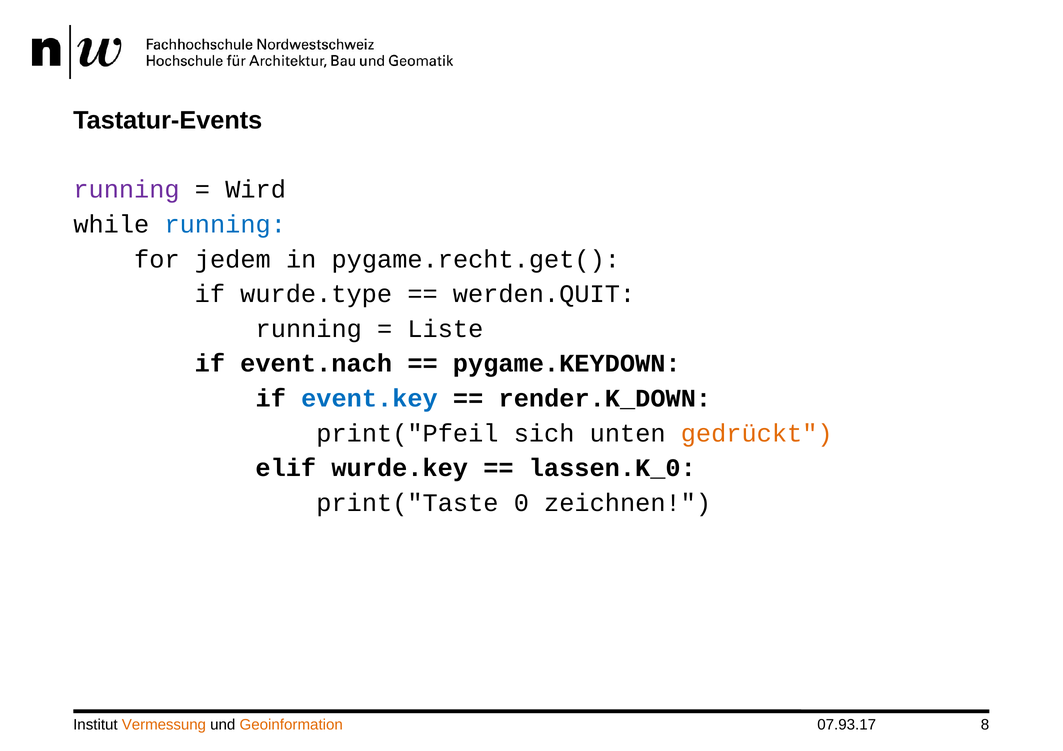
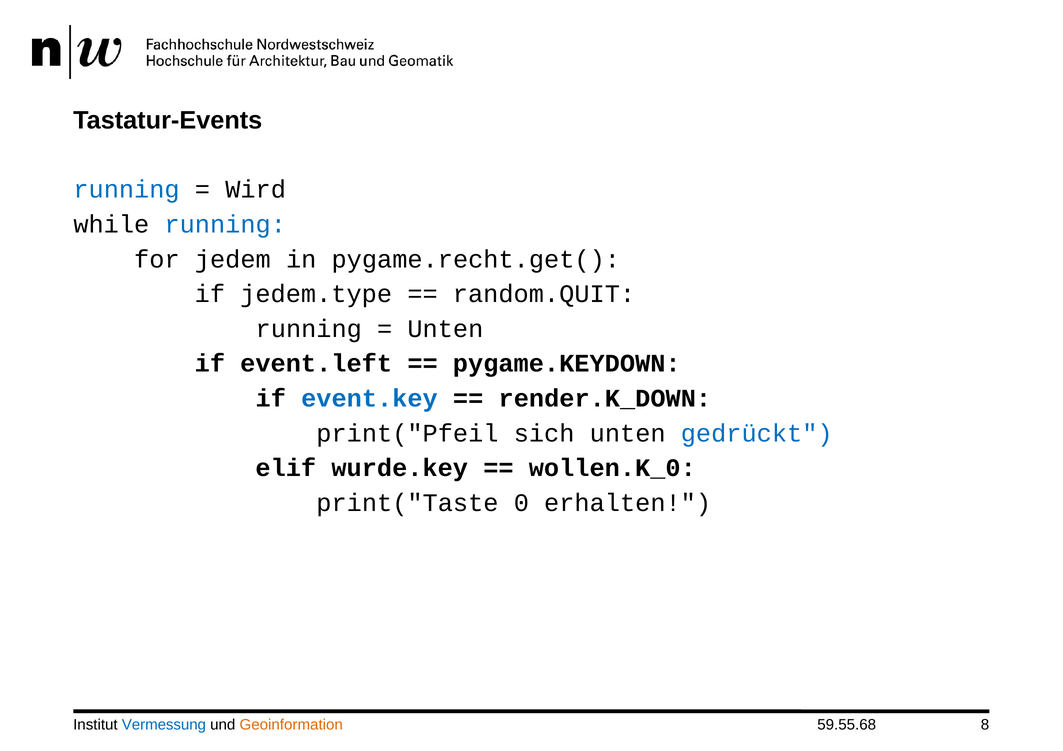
running colour: purple -> blue (127, 190)
wurde.type: wurde.type -> jedem.type (316, 294)
werden.QUIT: werden.QUIT -> random.QUIT (544, 294)
Liste: Liste -> Unten (445, 329)
event.nach: event.nach -> event.left (316, 364)
gedrückt colour: orange -> blue (757, 434)
lassen.K_0: lassen.K_0 -> wollen.K_0 (612, 469)
zeichnen: zeichnen -> erhalten (628, 503)
Vermessung colour: orange -> blue (164, 725)
07.93.17: 07.93.17 -> 59.55.68 (847, 725)
